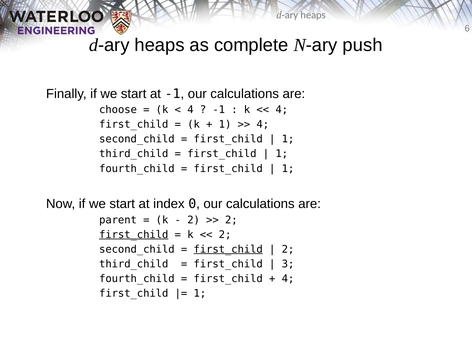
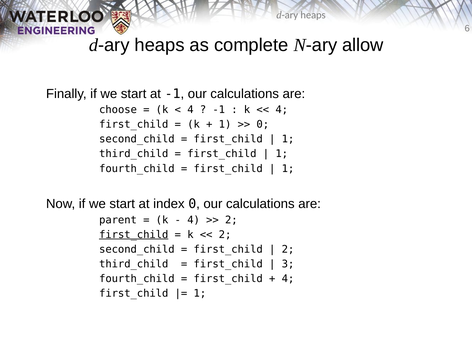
push: push -> allow (363, 45)
4: 4 -> 0 (263, 125)
2: 2 -> 4 (194, 220)
first_child underline: present -> none (228, 249)
